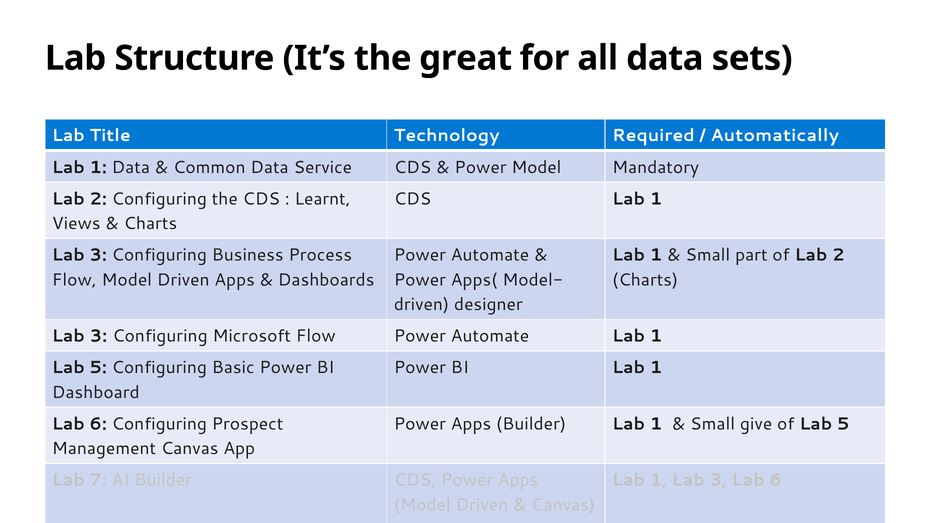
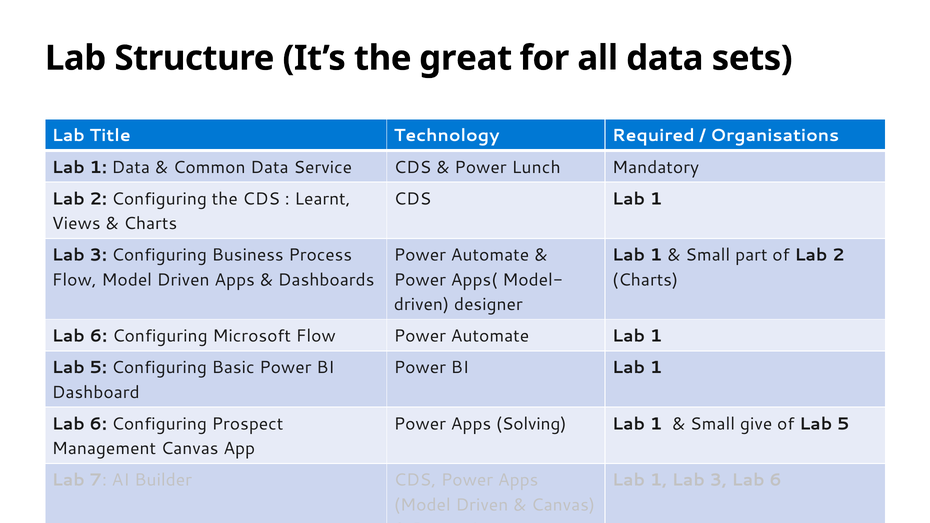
Automatically: Automatically -> Organisations (775, 136)
Power Model: Model -> Lunch (536, 167)
3: 3 -> 6 (98, 336)
Apps Builder: Builder -> Solving (531, 424)
